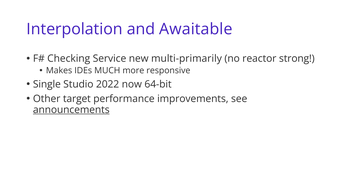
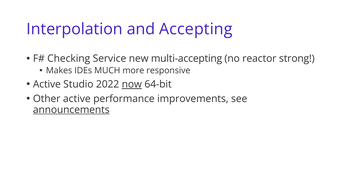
Awaitable: Awaitable -> Accepting (196, 29)
multi-primarily: multi-primarily -> multi-accepting (187, 59)
Single: Single -> Active (47, 84)
now underline: none -> present (132, 84)
Other target: target -> active (77, 99)
